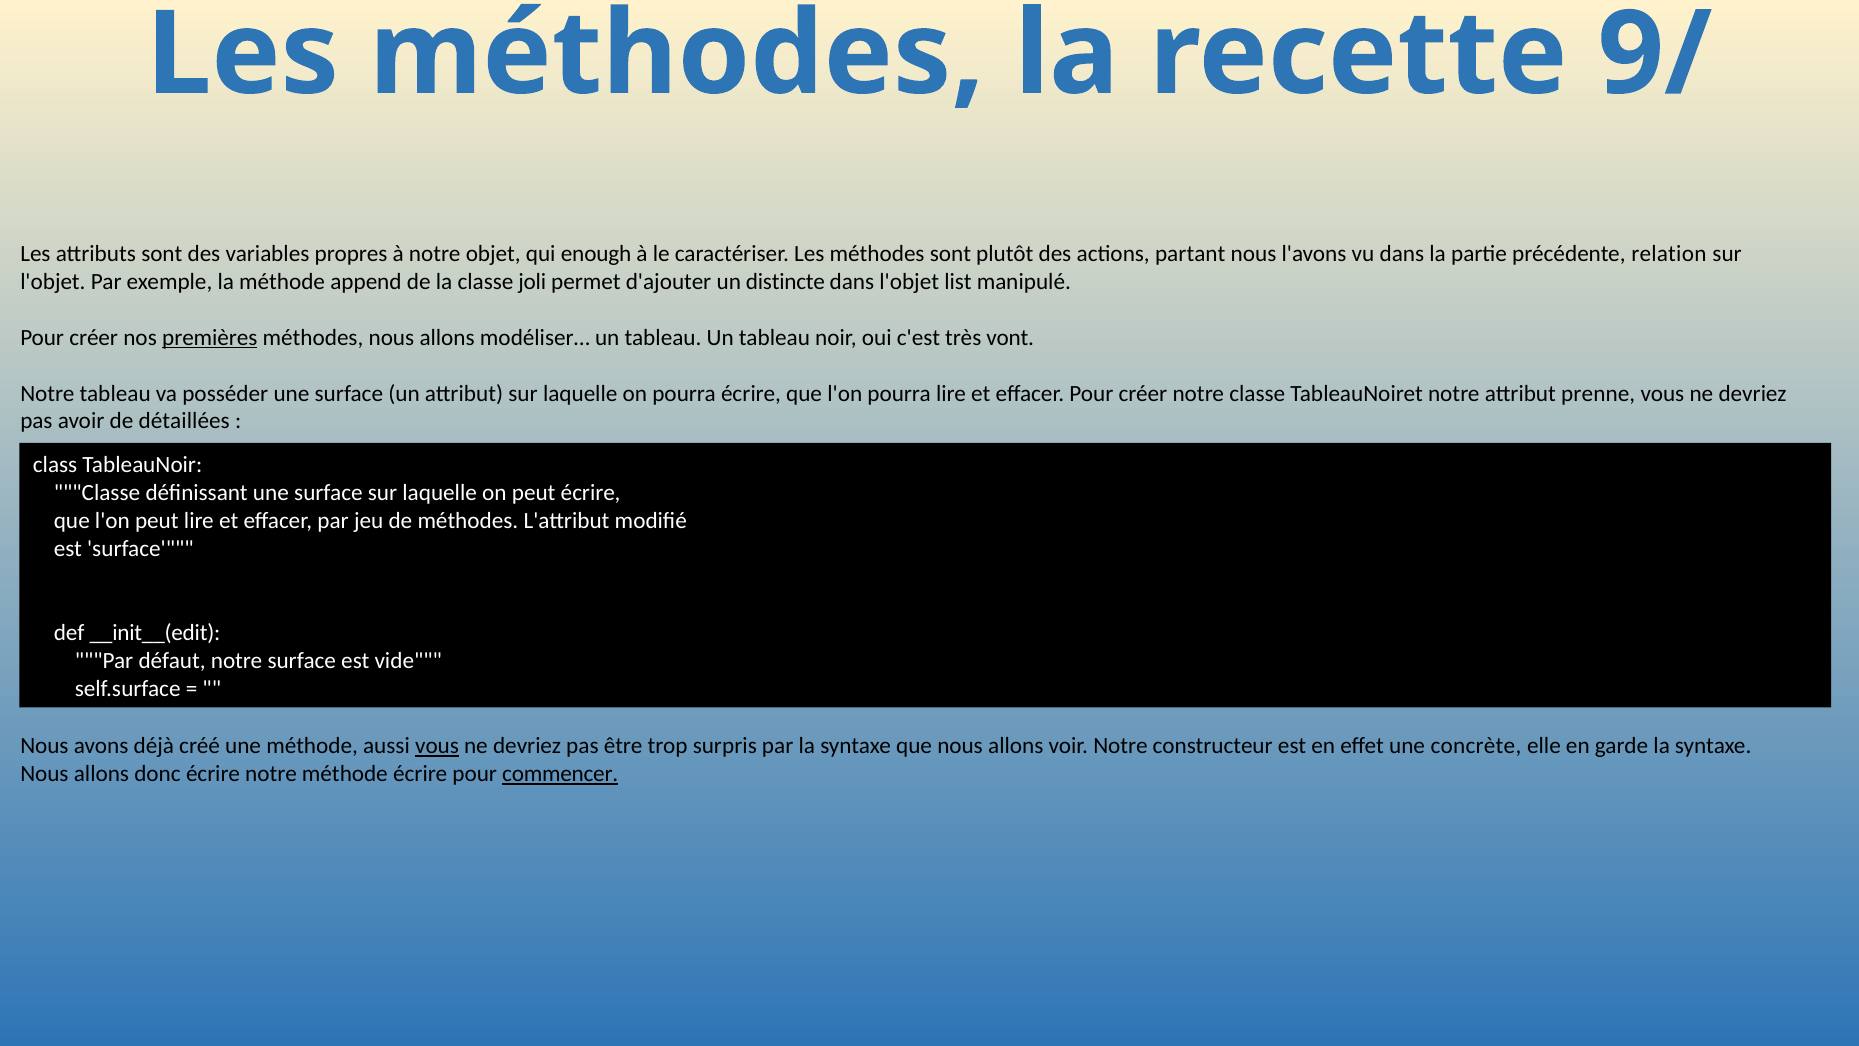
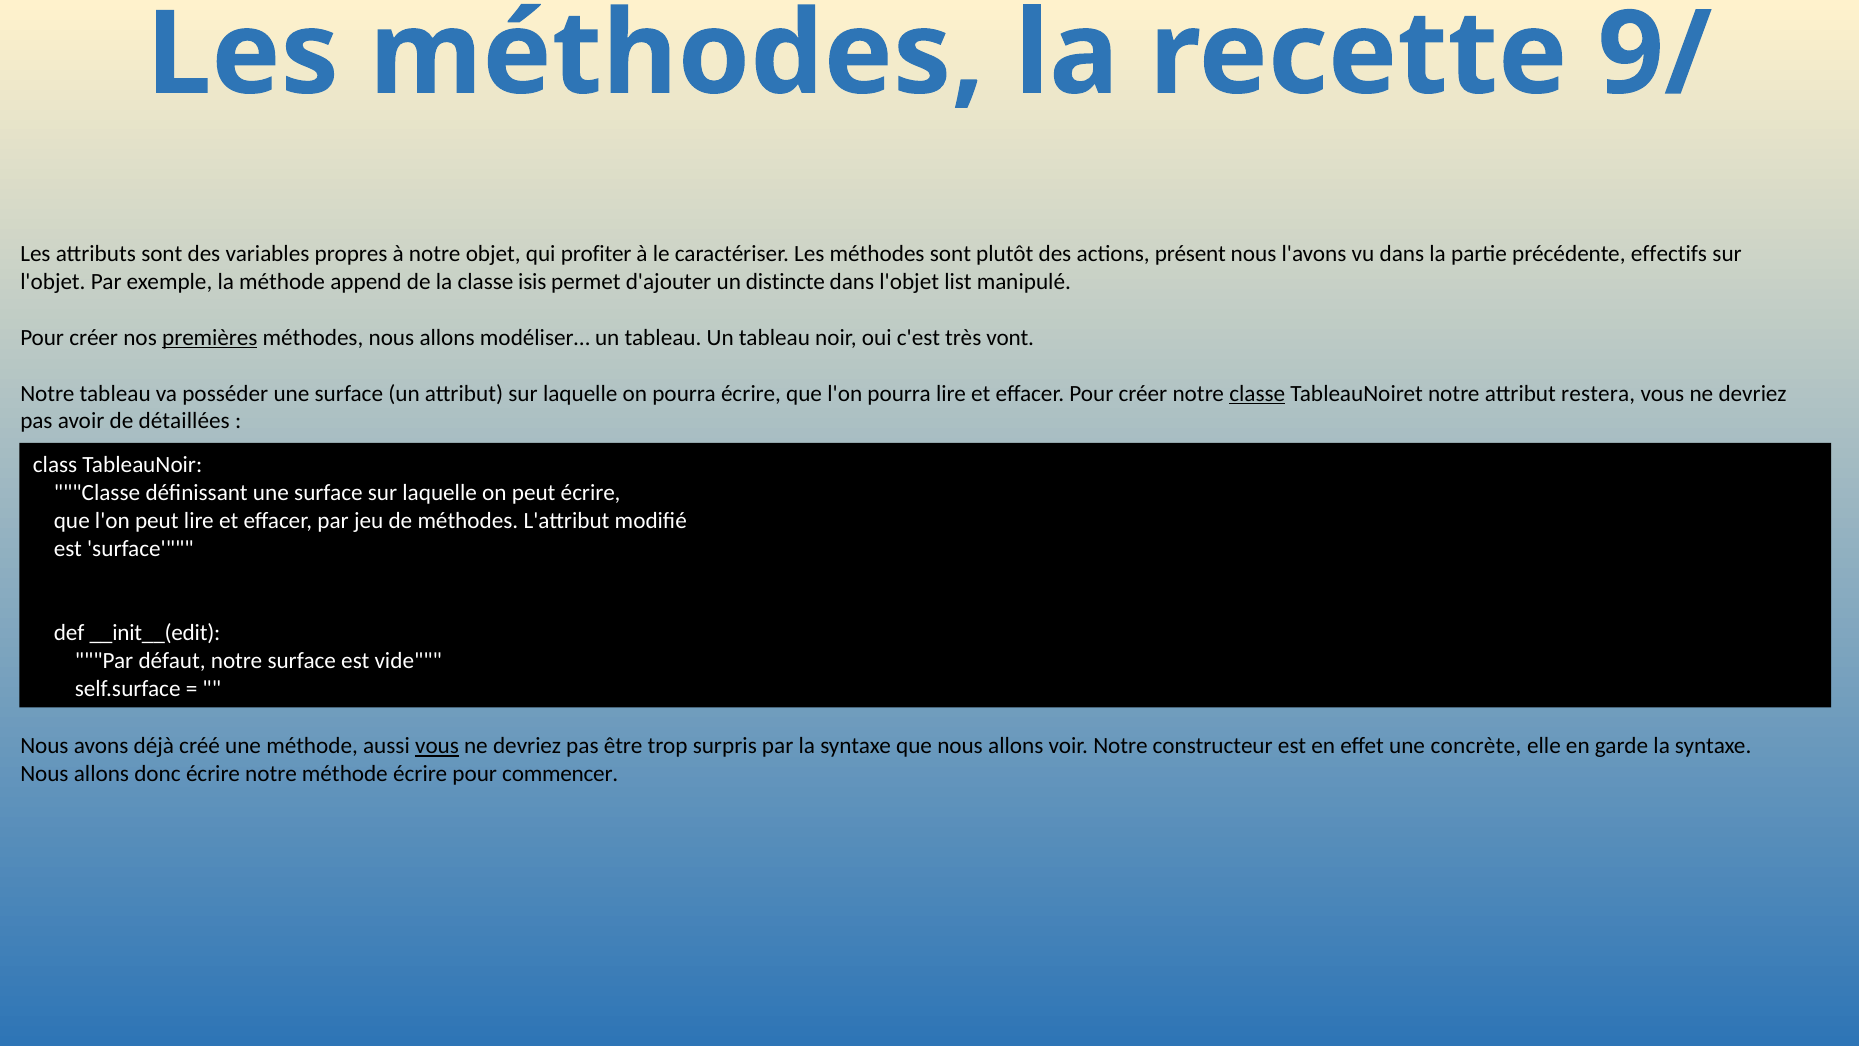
enough: enough -> profiter (596, 254)
partant: partant -> présent (1190, 254)
relation: relation -> effectifs (1669, 254)
joli: joli -> isis (532, 282)
classe underline: none -> present (1257, 393)
prenne: prenne -> restera (1598, 393)
commencer underline: present -> none (560, 774)
